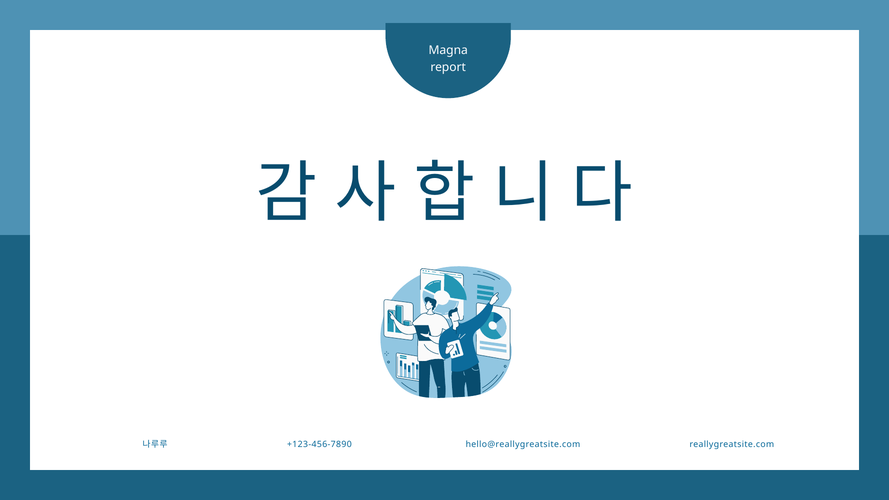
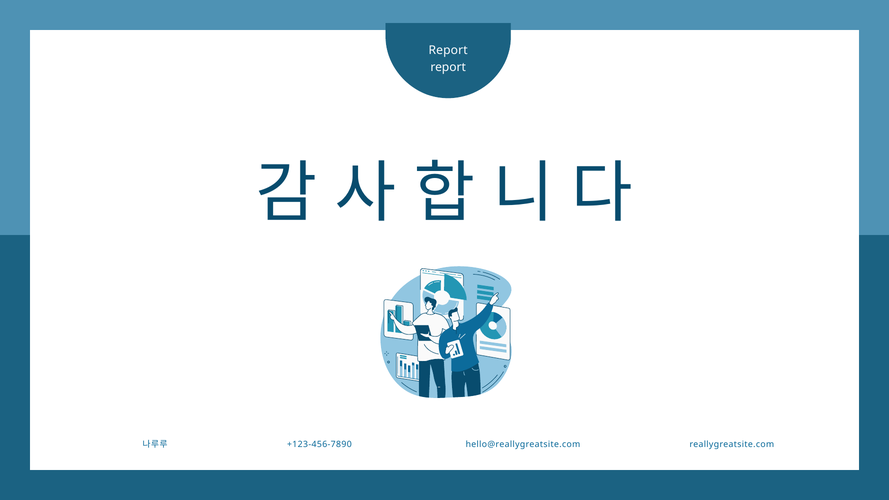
Magna: Magna -> Report (448, 50)
